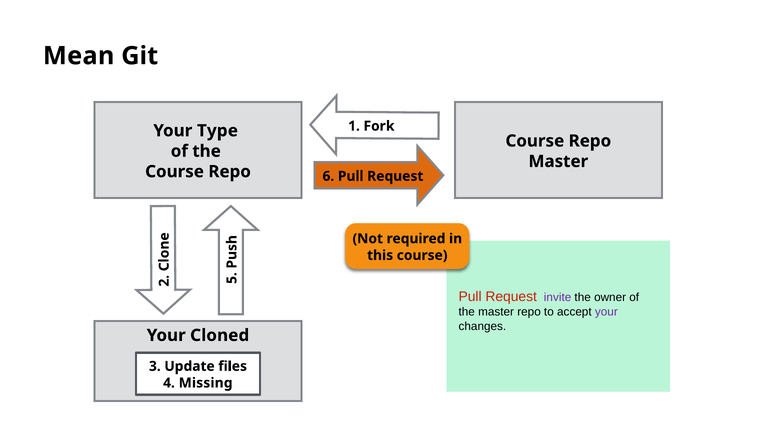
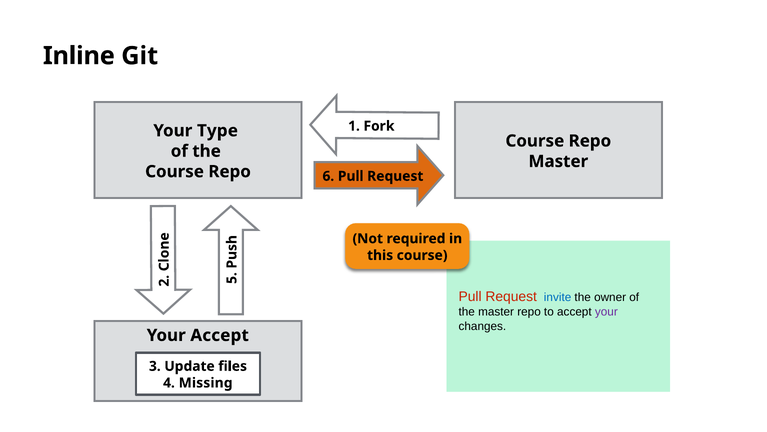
Mean: Mean -> Inline (79, 56)
invite colour: purple -> blue (558, 297)
Your Cloned: Cloned -> Accept (220, 335)
